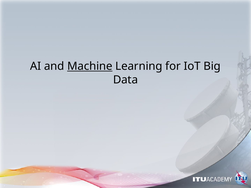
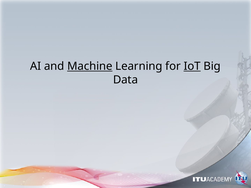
IoT underline: none -> present (192, 66)
